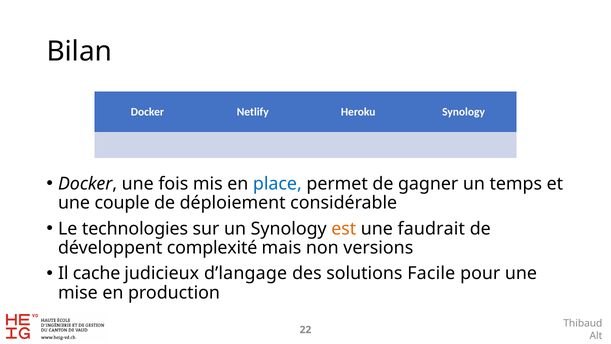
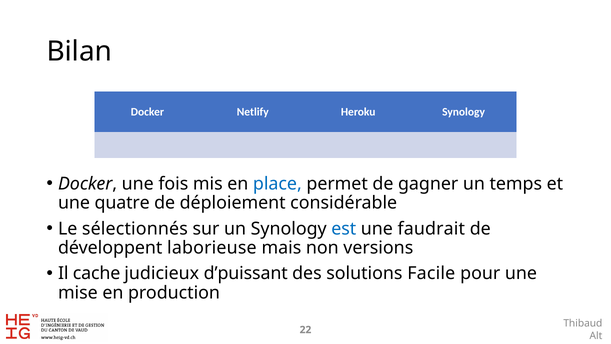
couple: couple -> quatre (122, 203)
technologies: technologies -> sélectionnés (135, 228)
est colour: orange -> blue (344, 228)
complexité: complexité -> laborieuse (212, 248)
d’langage: d’langage -> d’puissant (246, 273)
